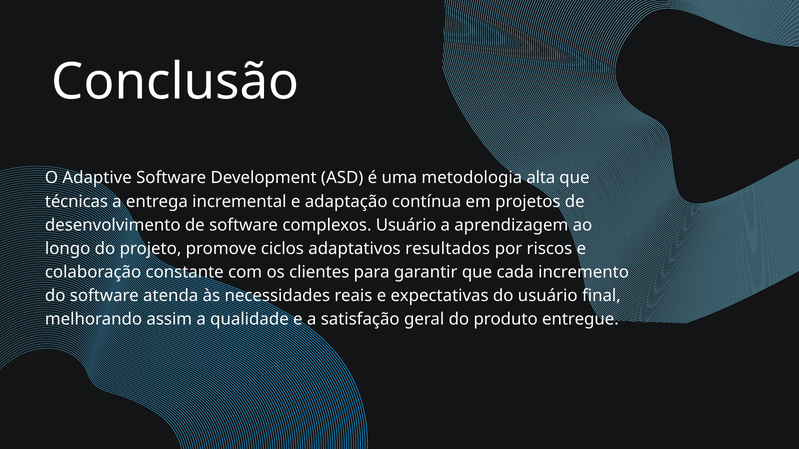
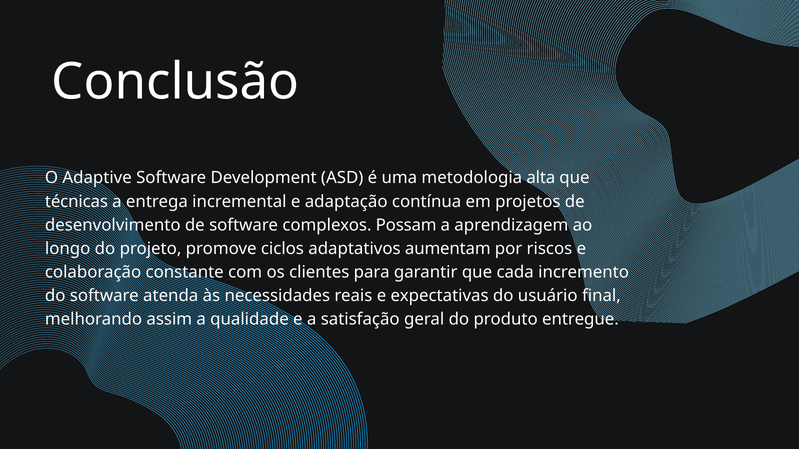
complexos Usuário: Usuário -> Possam (406, 225)
resultados: resultados -> aumentam (448, 249)
